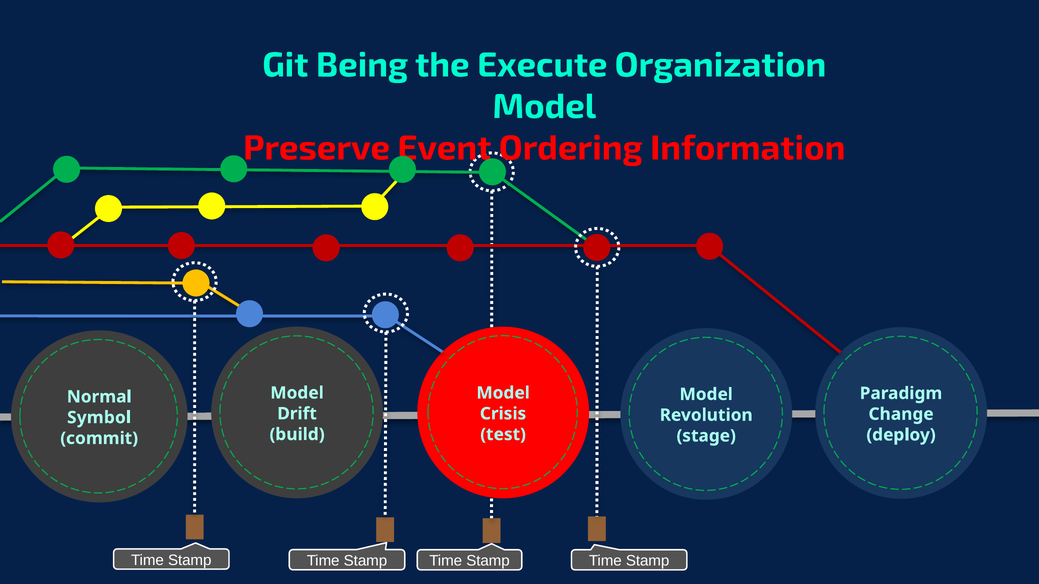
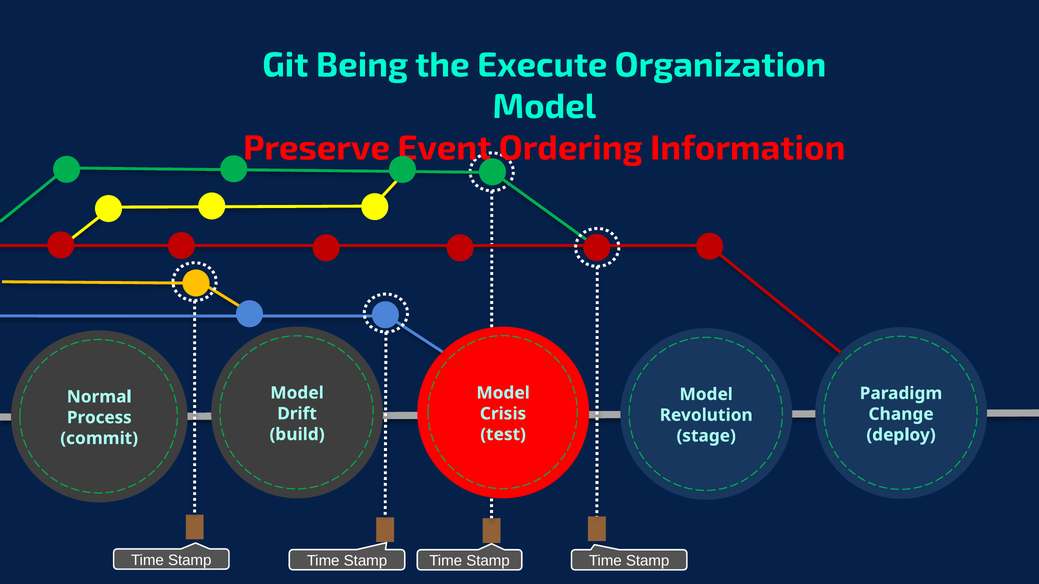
Symbol: Symbol -> Process (99, 418)
